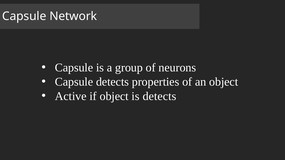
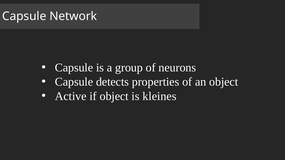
is detects: detects -> kleines (159, 96)
